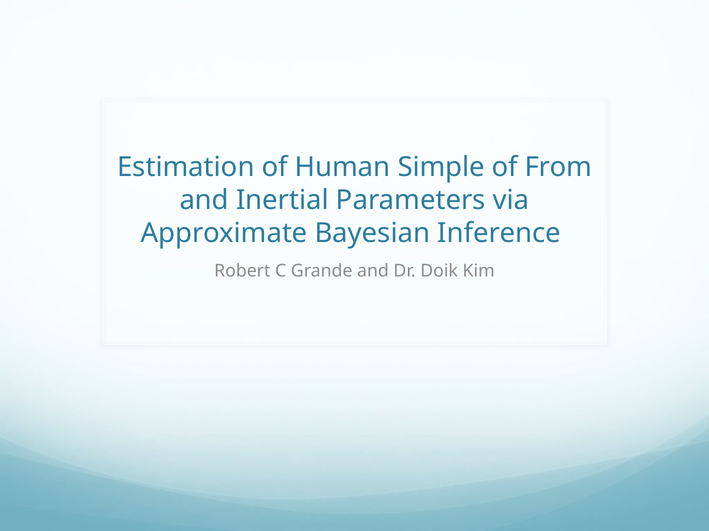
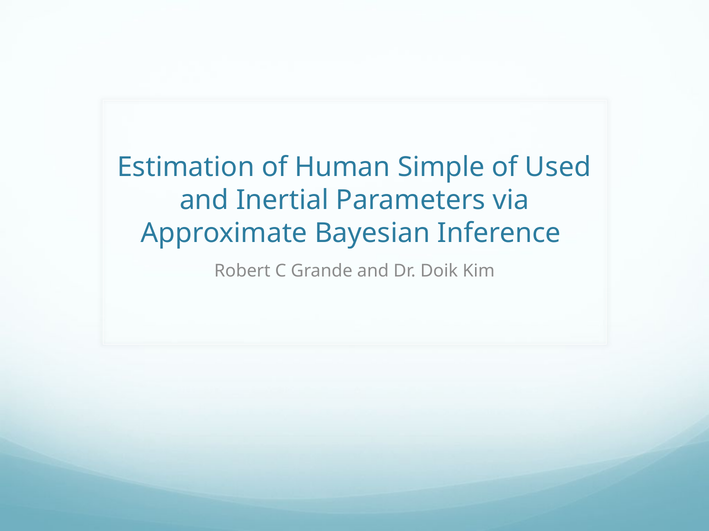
From: From -> Used (558, 167)
